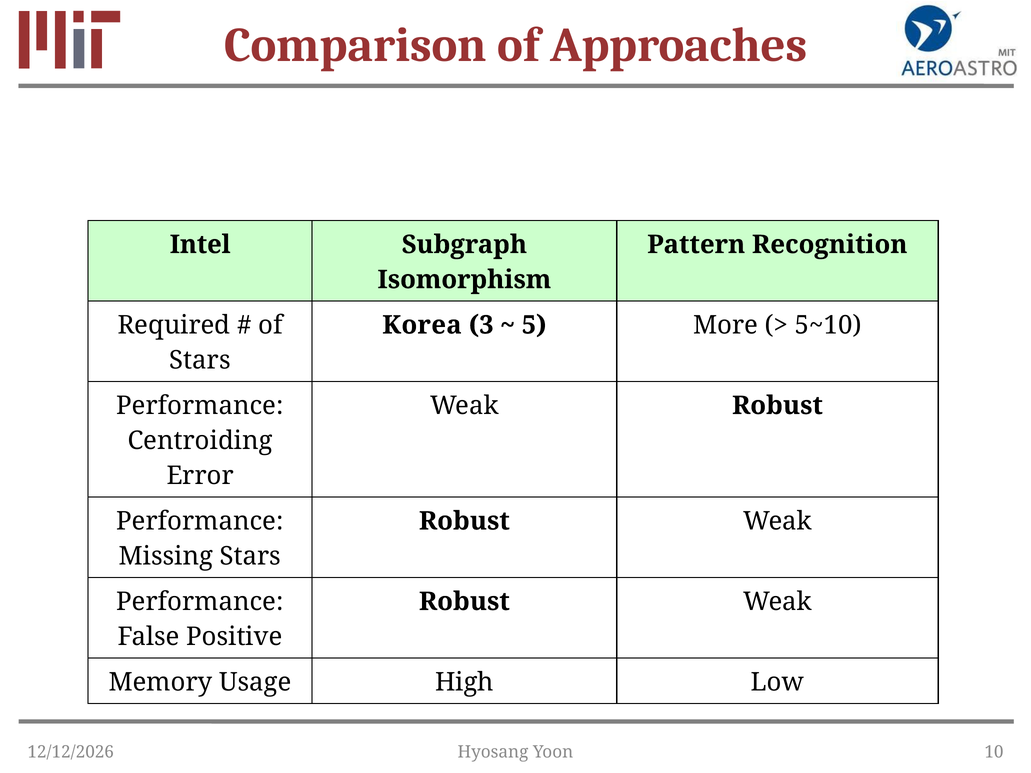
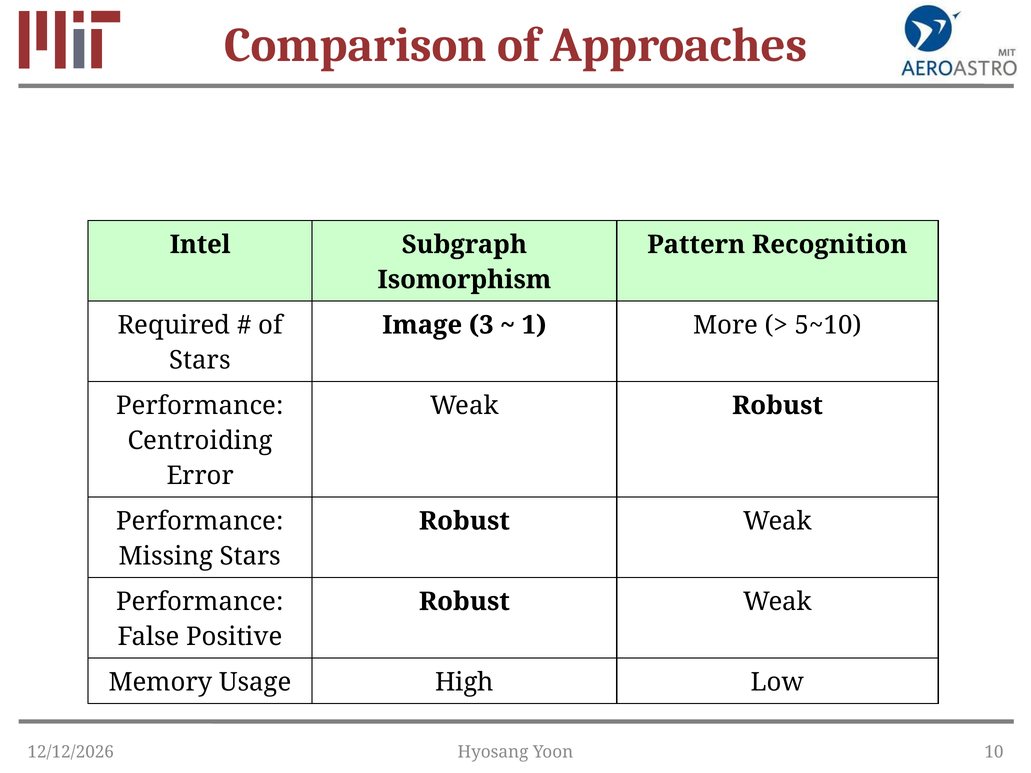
Korea: Korea -> Image (422, 325)
5: 5 -> 1 (534, 325)
